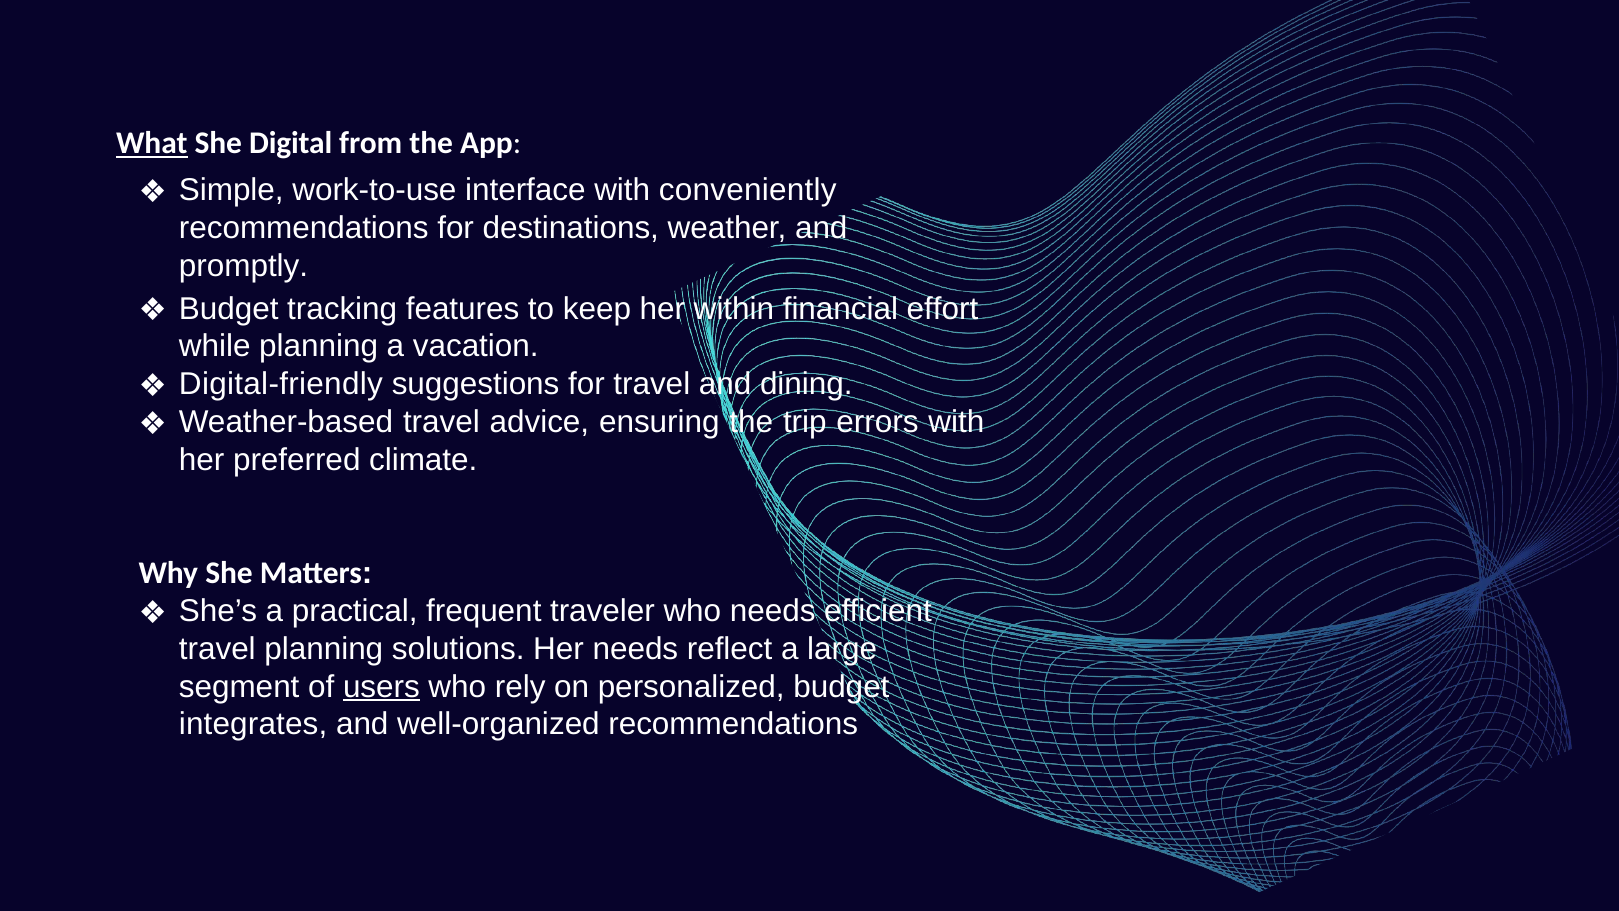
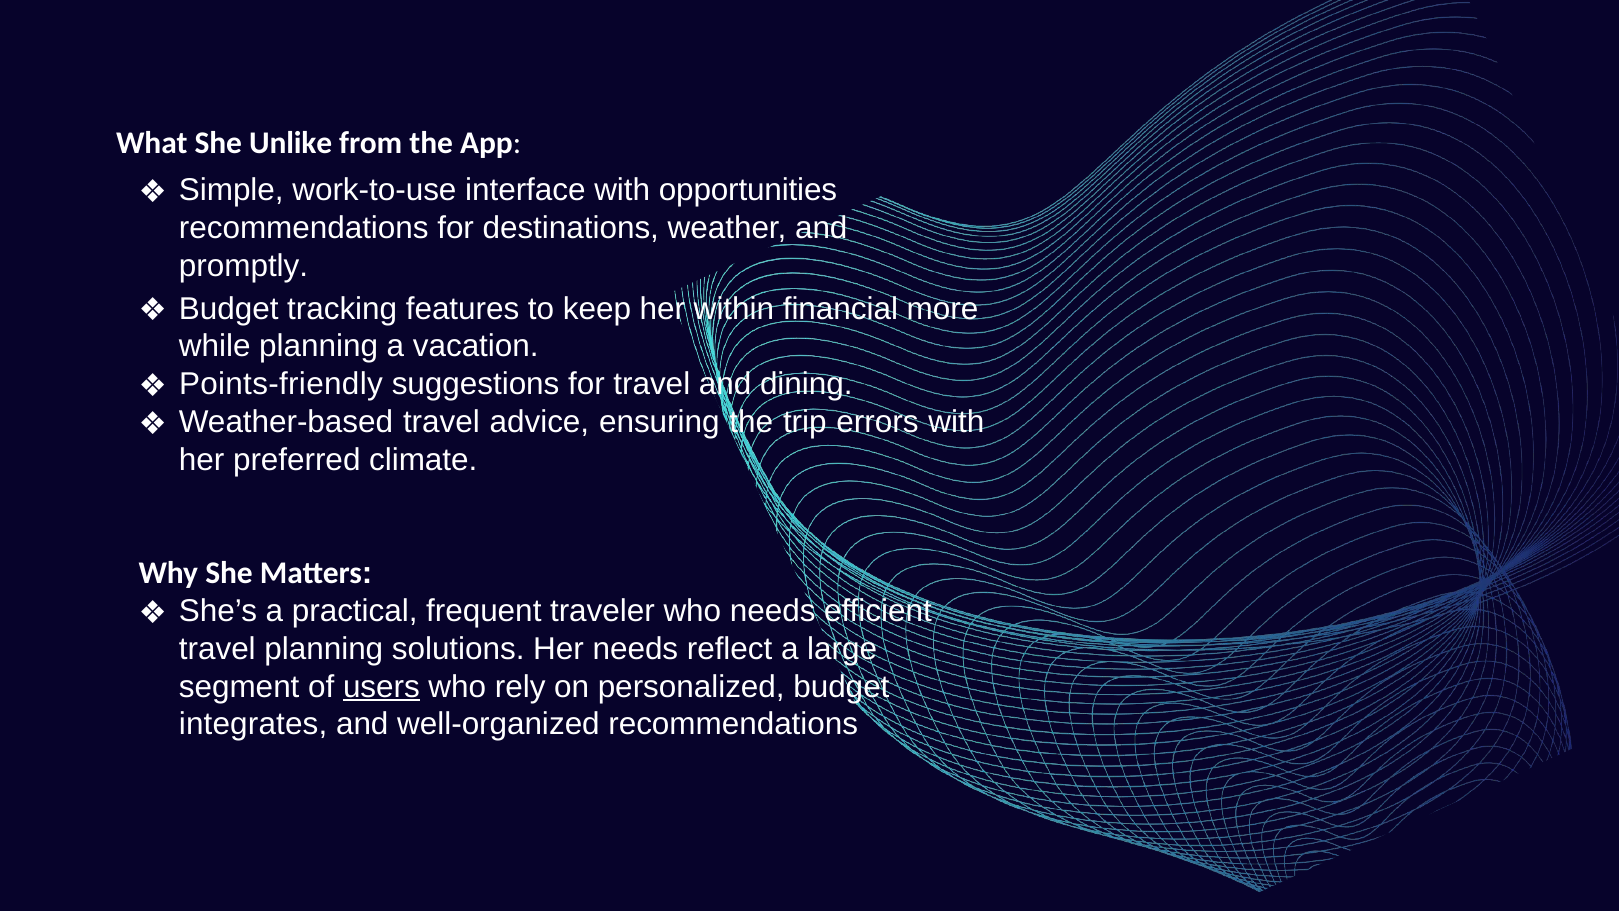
What underline: present -> none (152, 143)
Digital: Digital -> Unlike (291, 143)
conveniently: conveniently -> opportunities (748, 190)
effort: effort -> more (942, 309)
Digital-friendly: Digital-friendly -> Points-friendly (281, 384)
